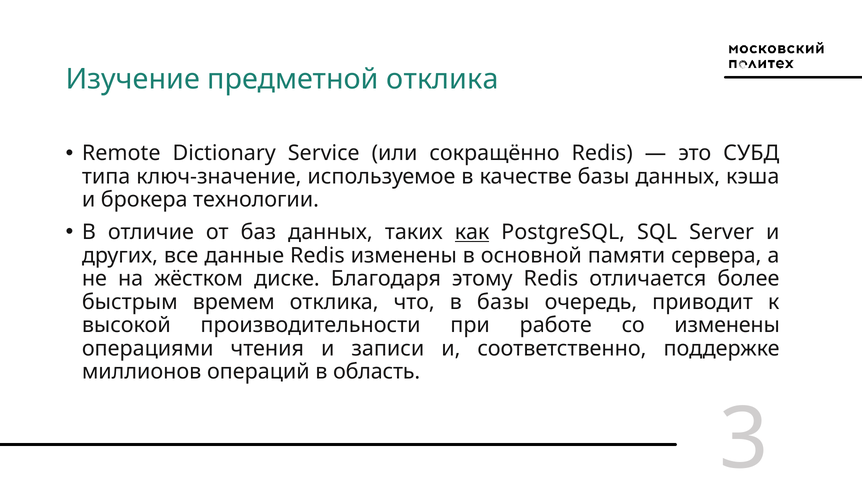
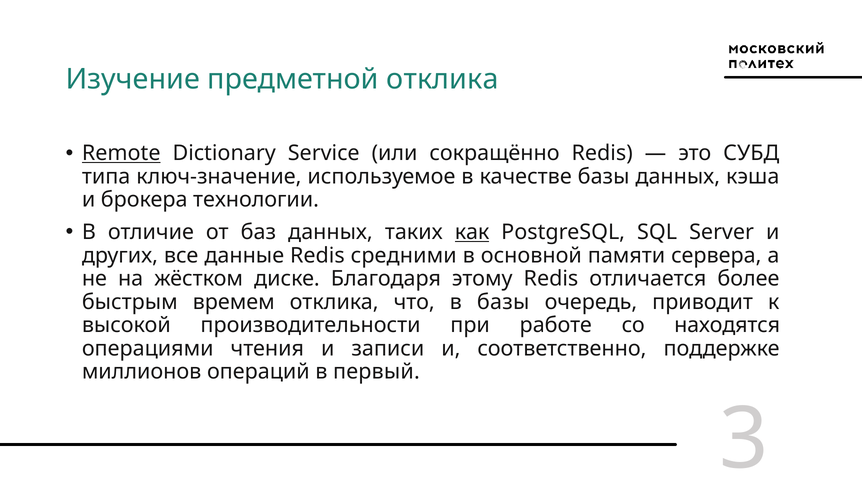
Remote underline: none -> present (121, 153)
Redis изменены: изменены -> средними (404, 255)
со изменены: изменены -> находятся (727, 325)
область: область -> первый (376, 372)
